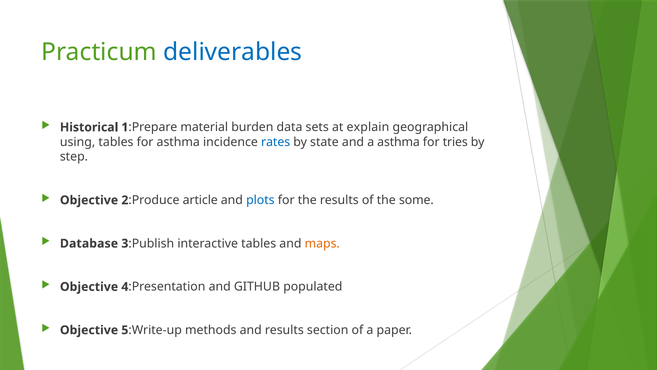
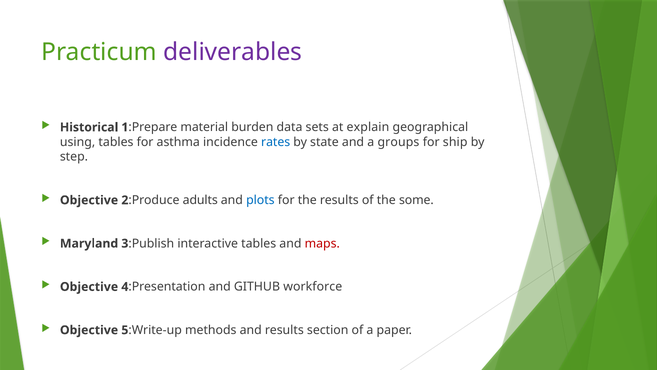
deliverables colour: blue -> purple (233, 52)
a asthma: asthma -> groups (398, 142)
tries: tries -> ship (455, 142)
article: article -> adults (200, 200)
Database: Database -> Maryland (89, 243)
maps colour: orange -> red (322, 243)
populated: populated -> workforce (313, 286)
